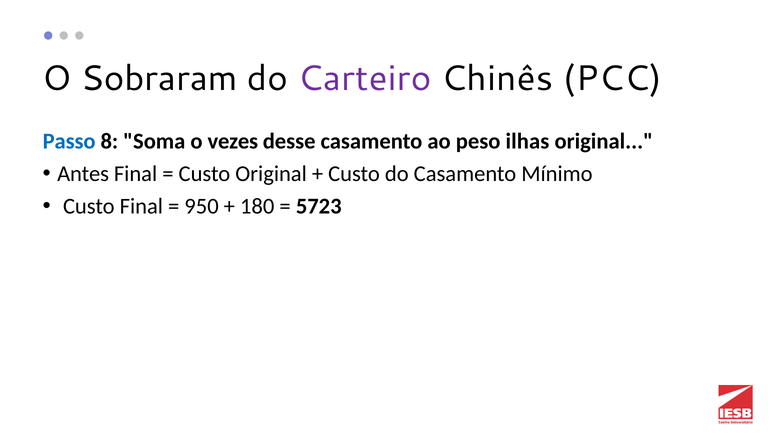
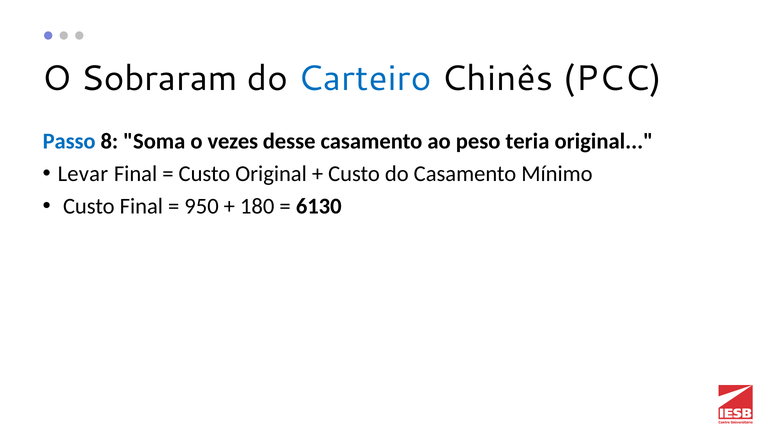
Carteiro colour: purple -> blue (365, 78)
ilhas: ilhas -> teria (527, 141)
Antes: Antes -> Levar (83, 173)
5723: 5723 -> 6130 (319, 206)
